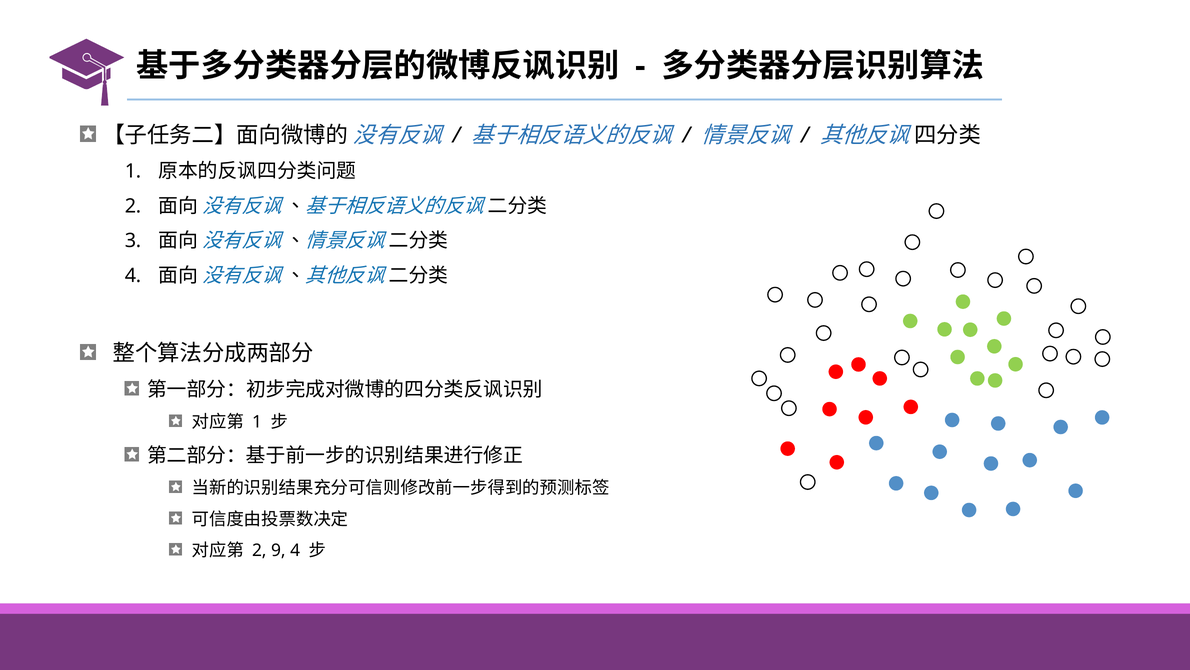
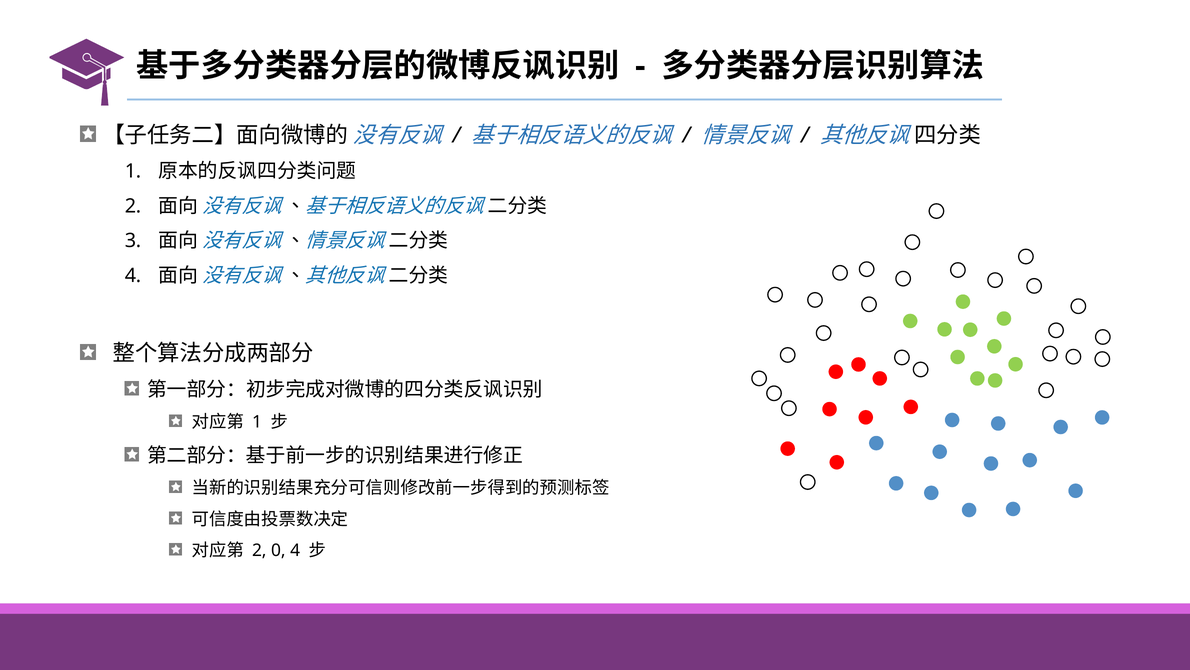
9: 9 -> 0 (278, 550)
